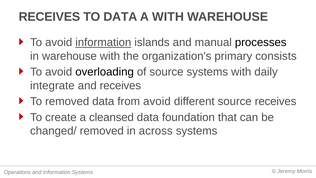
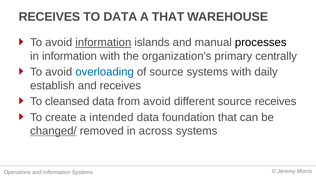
A WITH: WITH -> THAT (168, 17)
in warehouse: warehouse -> information (69, 56)
consists: consists -> centrally (276, 56)
overloading colour: black -> blue (105, 72)
integrate: integrate -> establish (52, 85)
To removed: removed -> cleansed (67, 101)
cleansed: cleansed -> intended (111, 117)
changed/ underline: none -> present (53, 131)
